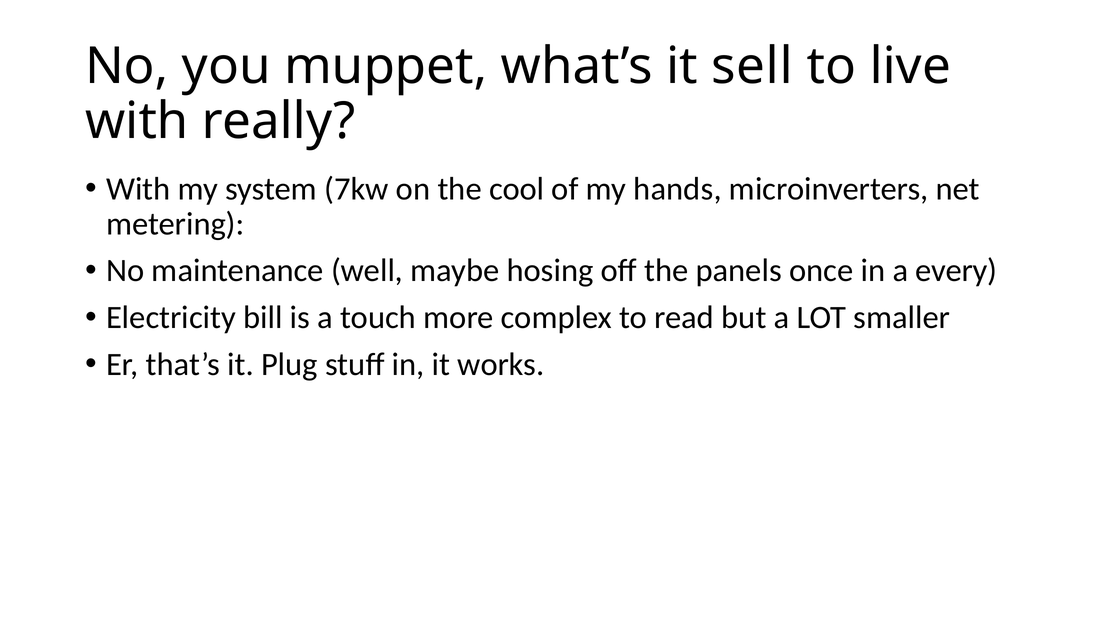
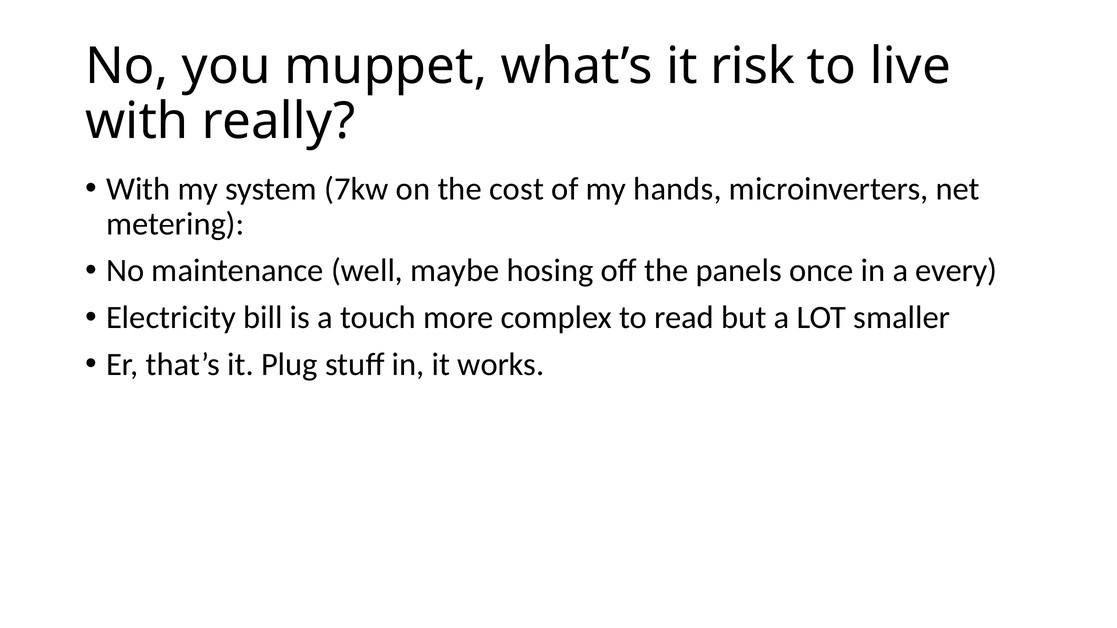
sell: sell -> risk (753, 66)
cool: cool -> cost (516, 189)
